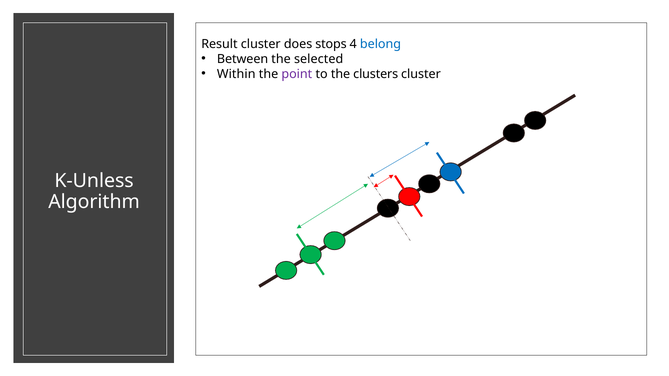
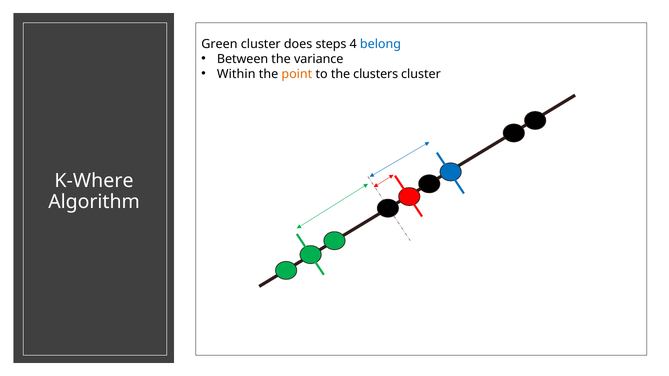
Result: Result -> Green (219, 44)
stops: stops -> steps (331, 44)
selected: selected -> variance (319, 59)
point colour: purple -> orange (297, 74)
K-Unless: K-Unless -> K-Where (94, 181)
